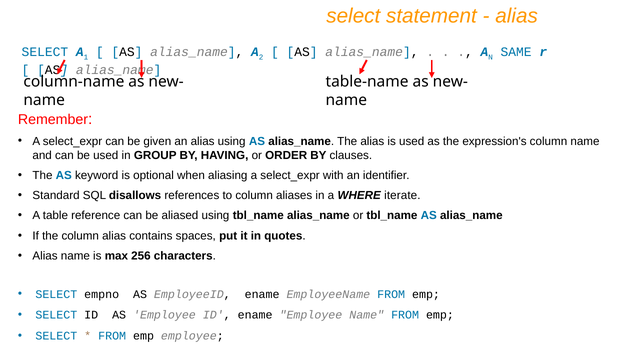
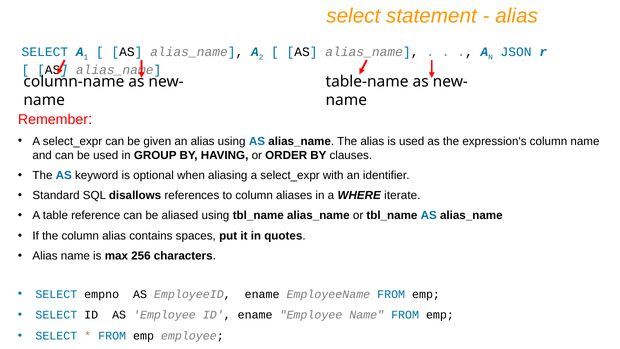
SAME: SAME -> JSON (516, 52)
